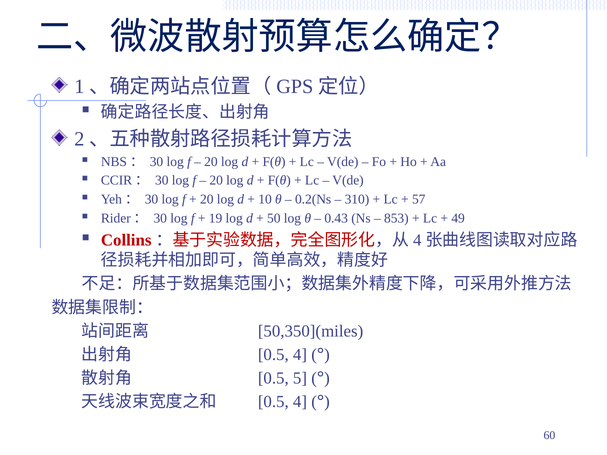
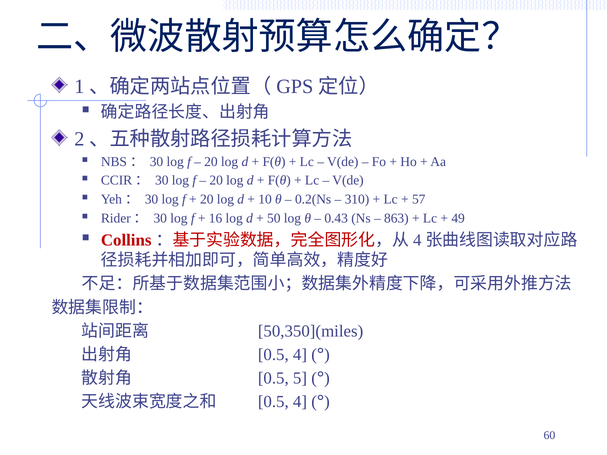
19: 19 -> 16 (216, 218)
853: 853 -> 863 (396, 218)
